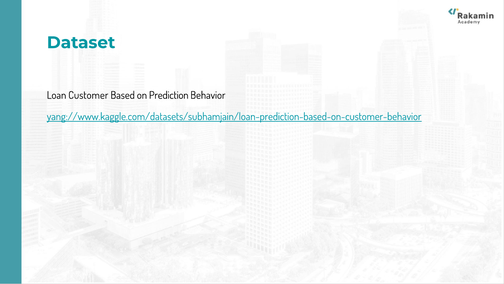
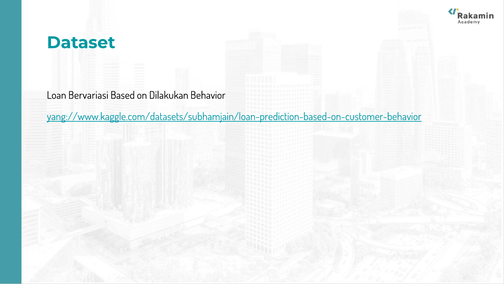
Customer: Customer -> Bervariasi (88, 95)
Prediction: Prediction -> Dilakukan (169, 95)
